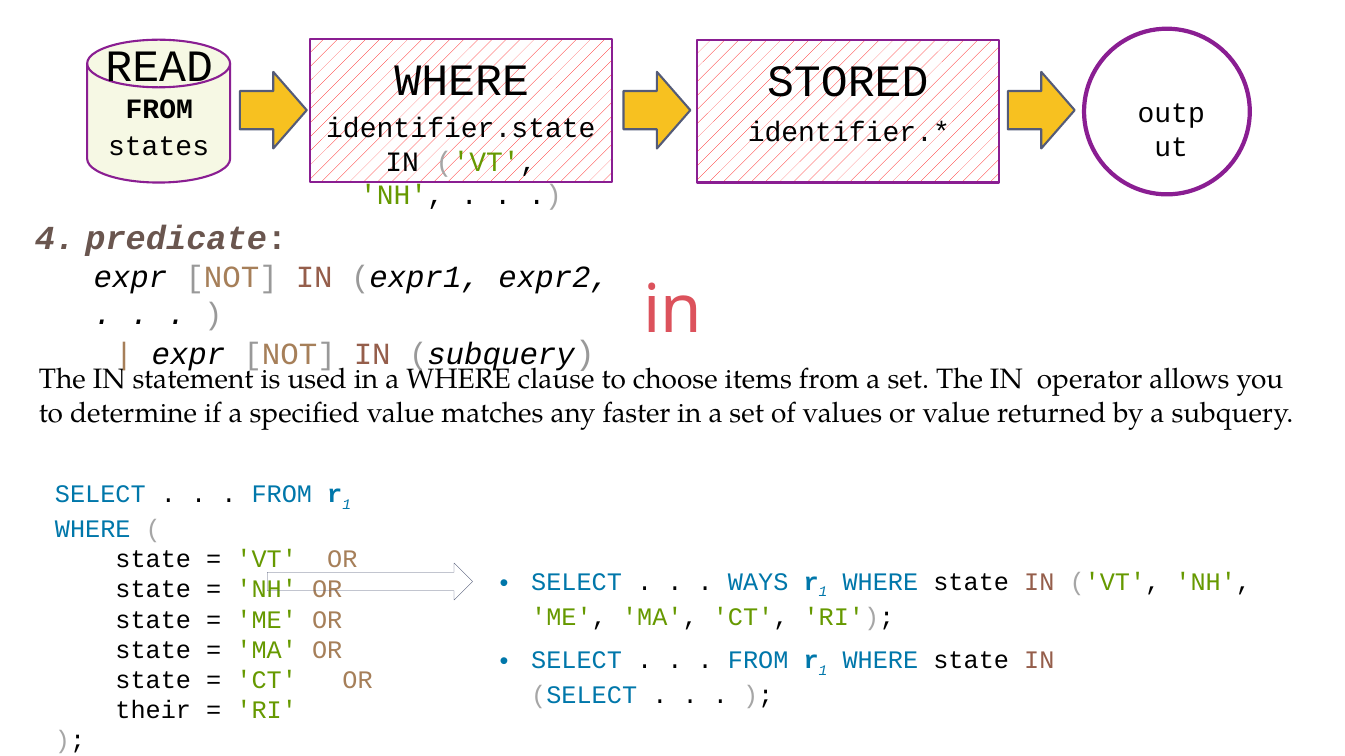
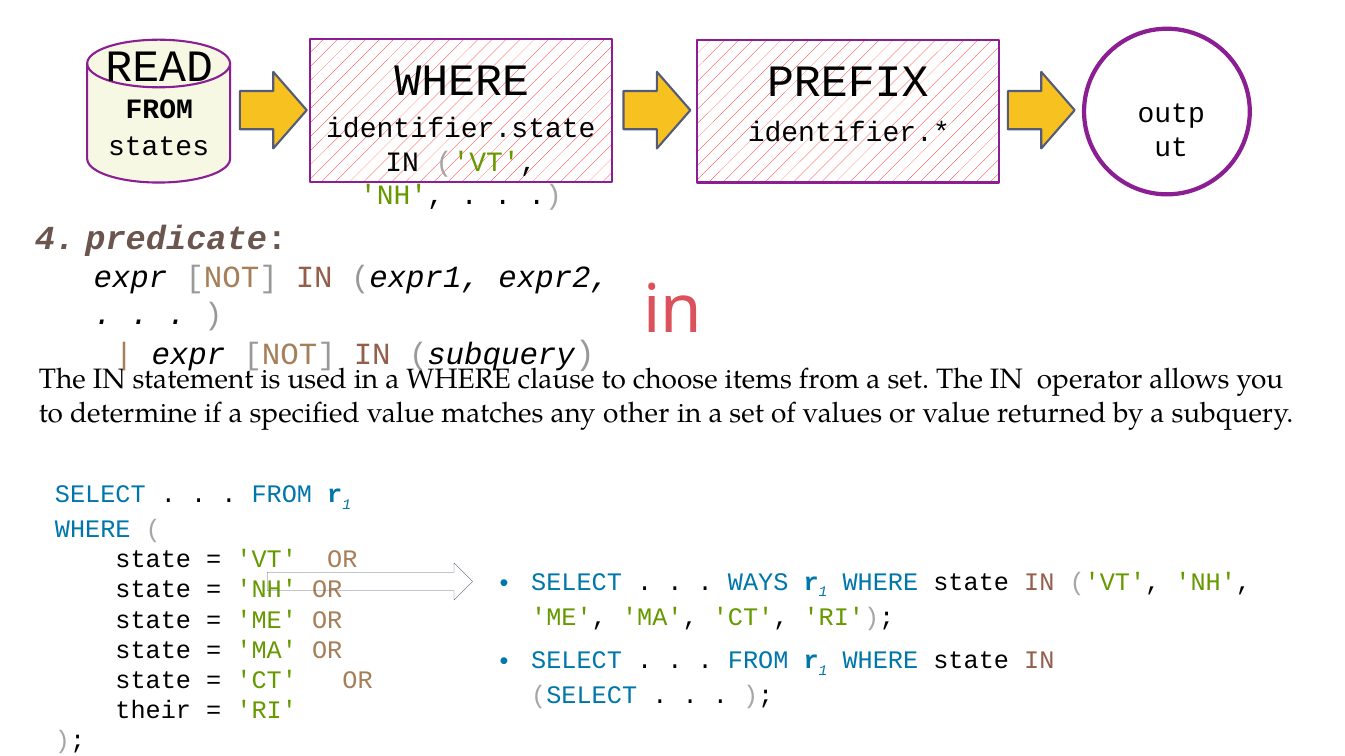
STORED: STORED -> PREFIX (848, 82)
faster: faster -> other (636, 414)
